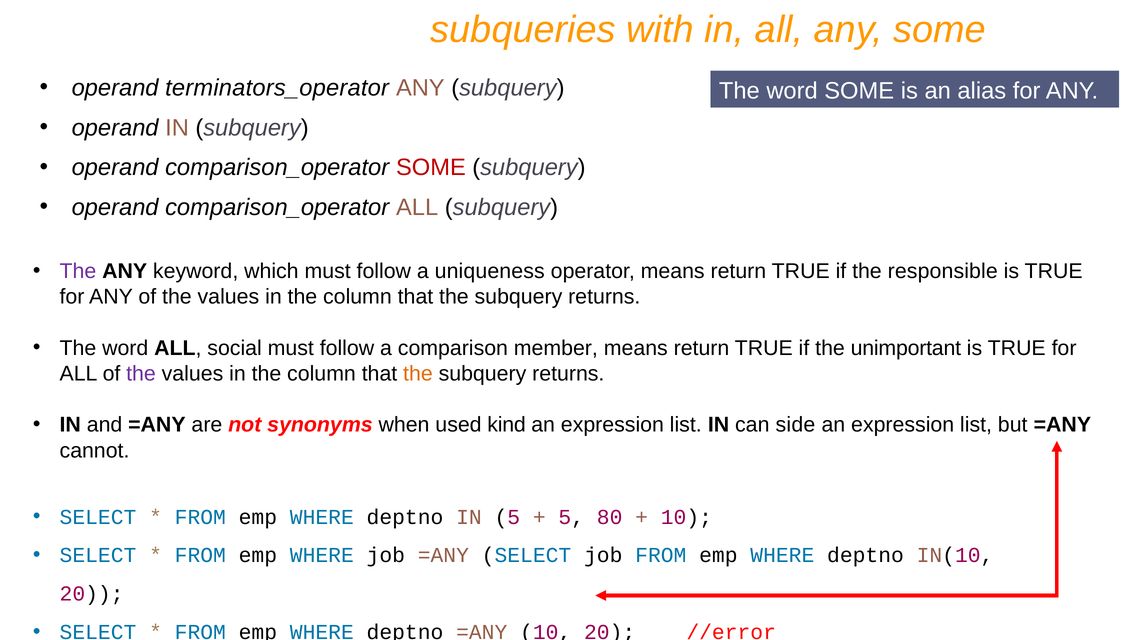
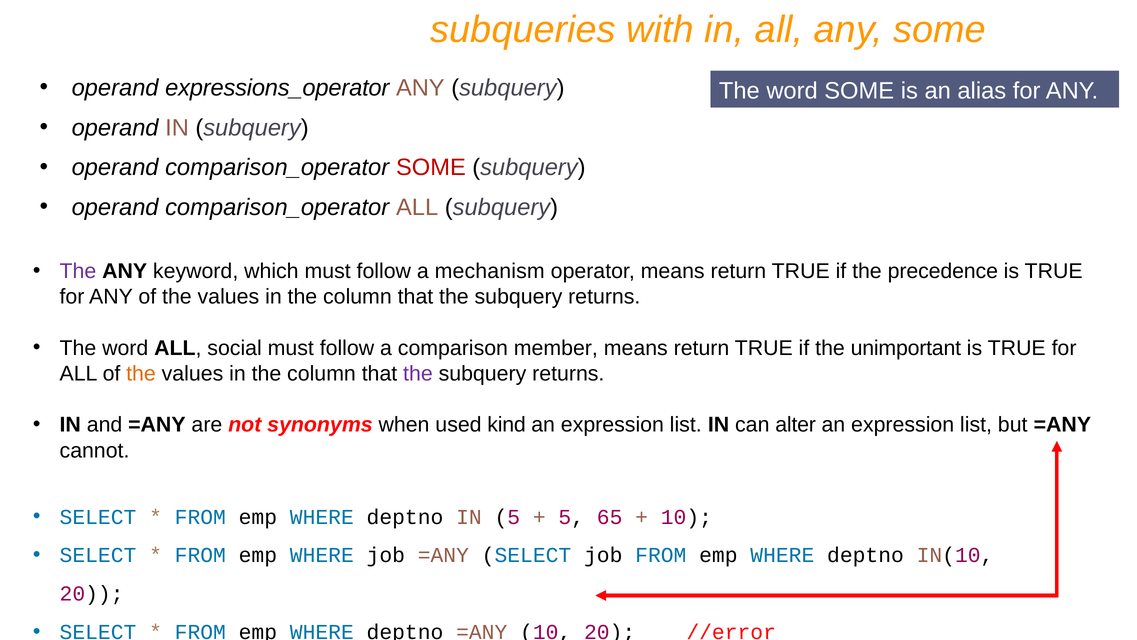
terminators_operator: terminators_operator -> expressions_operator (277, 88)
uniqueness: uniqueness -> mechanism (490, 271)
responsible: responsible -> precedence (943, 271)
the colour: purple -> orange (141, 373)
the colour: orange -> purple (418, 373)
side: side -> alter (796, 425)
80: 80 -> 65 (610, 517)
